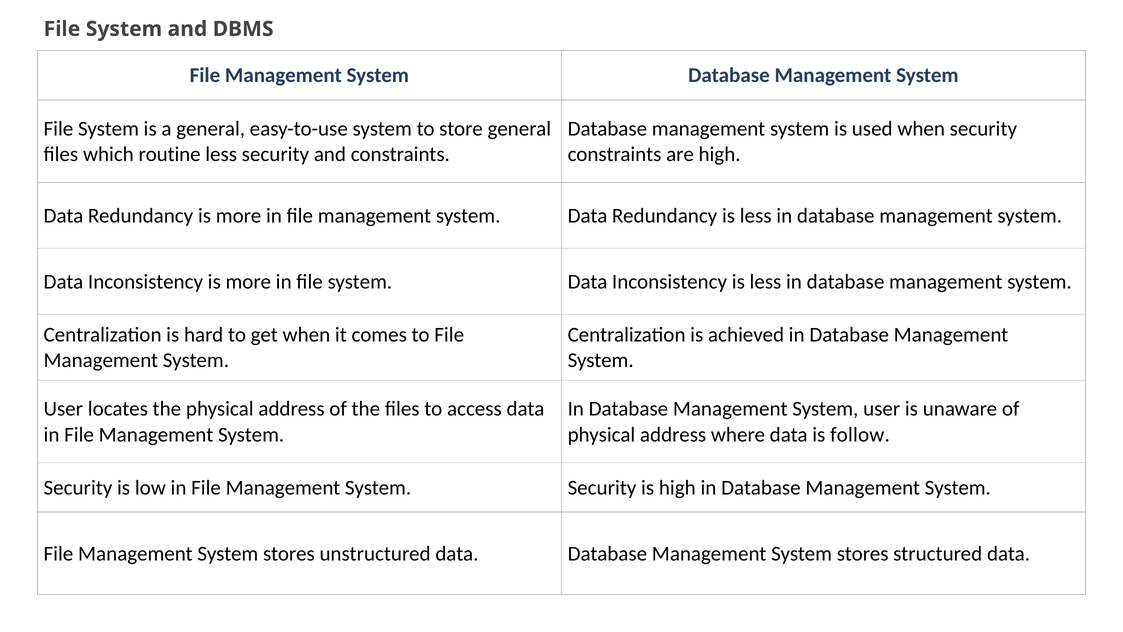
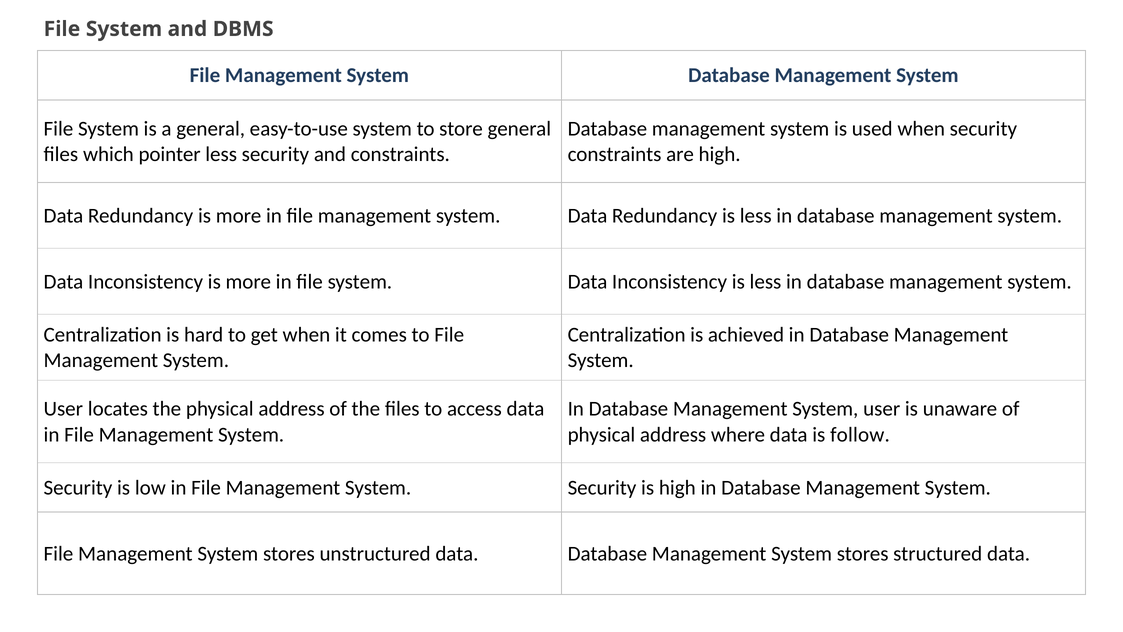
routine: routine -> pointer (170, 154)
